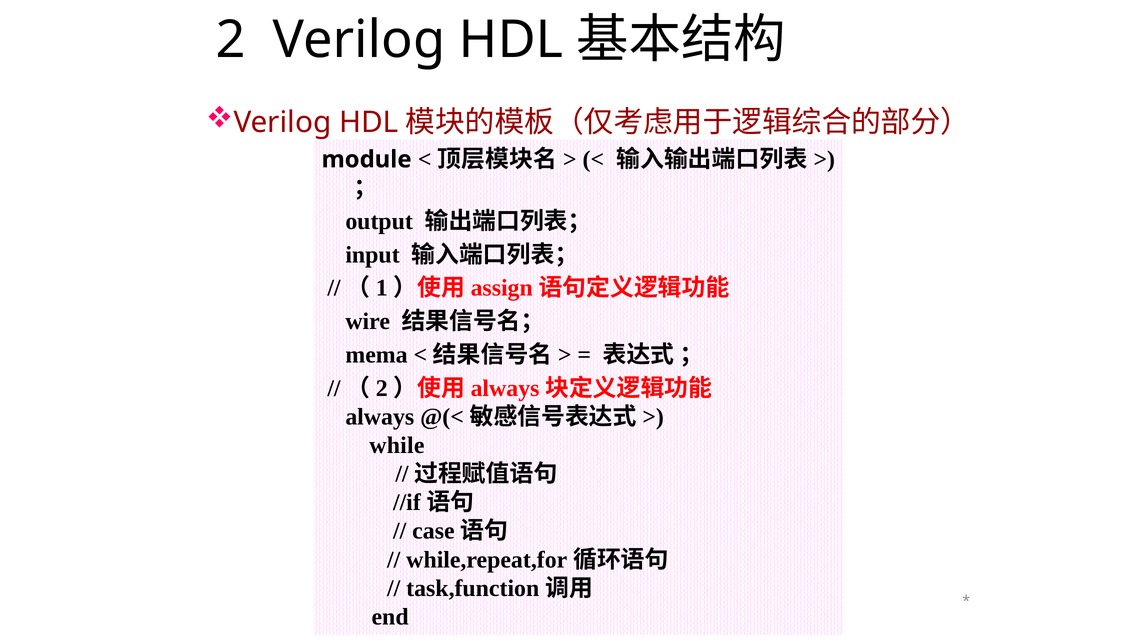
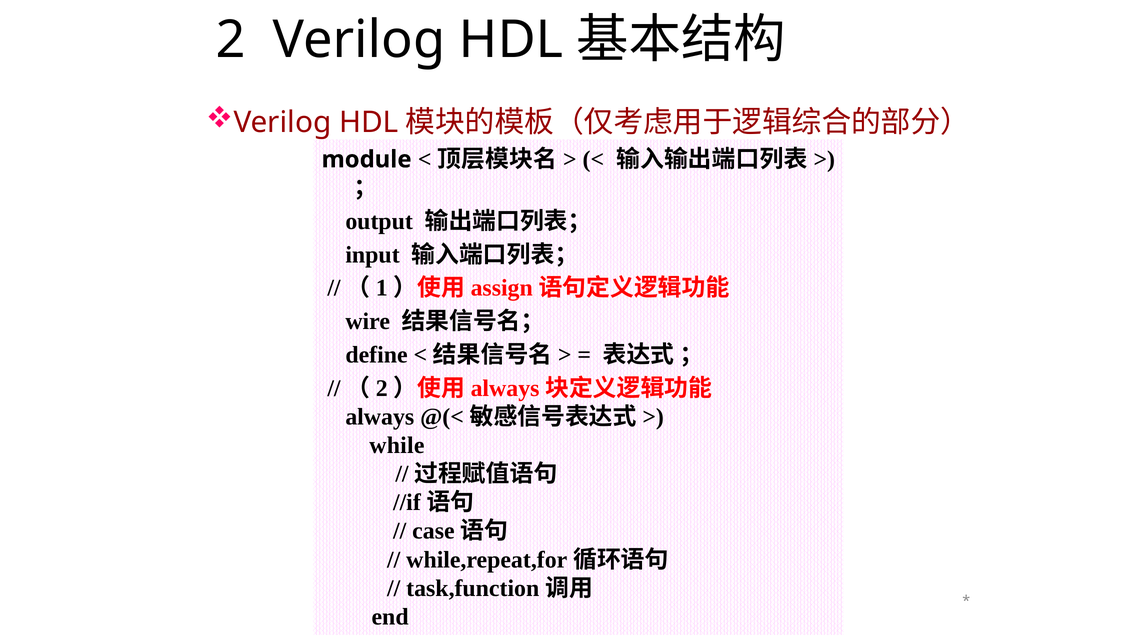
mema: mema -> define (376, 355)
